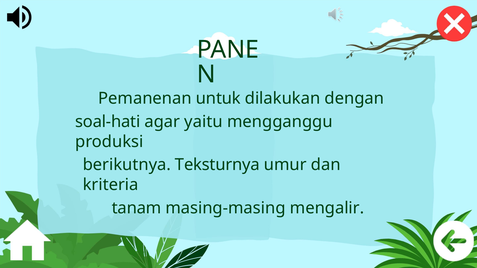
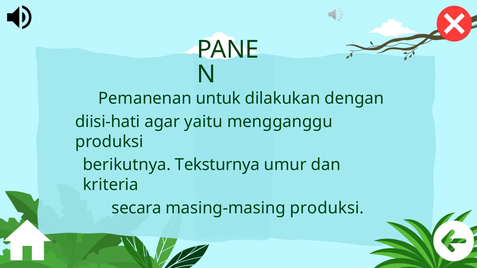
soal-hati: soal-hati -> diisi-hati (108, 122)
tanam: tanam -> secara (137, 208)
masing-masing mengalir: mengalir -> produksi (327, 208)
